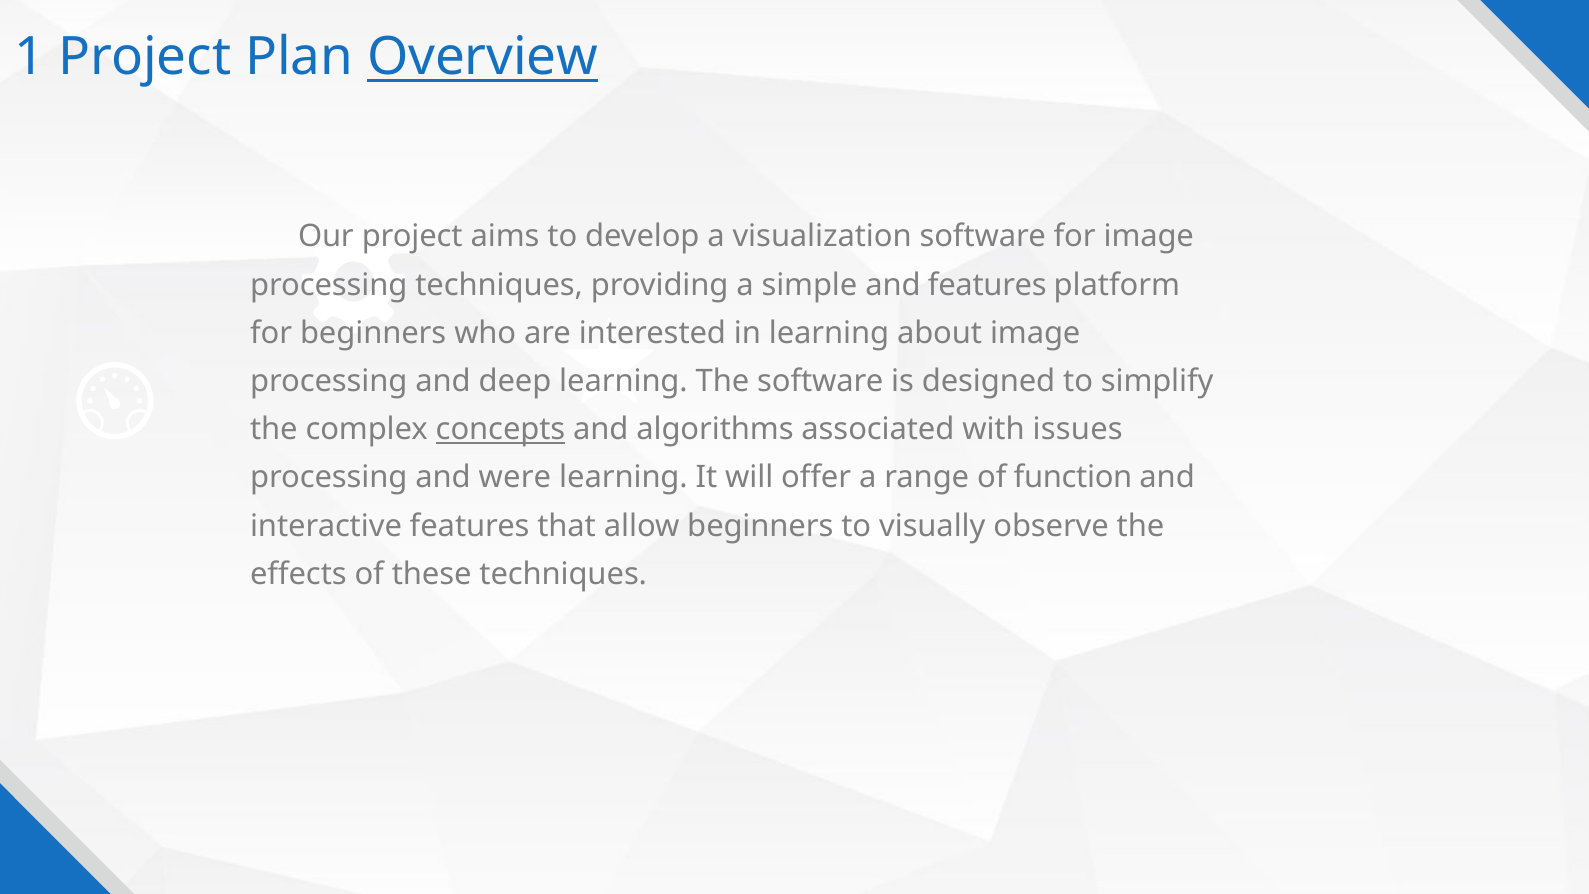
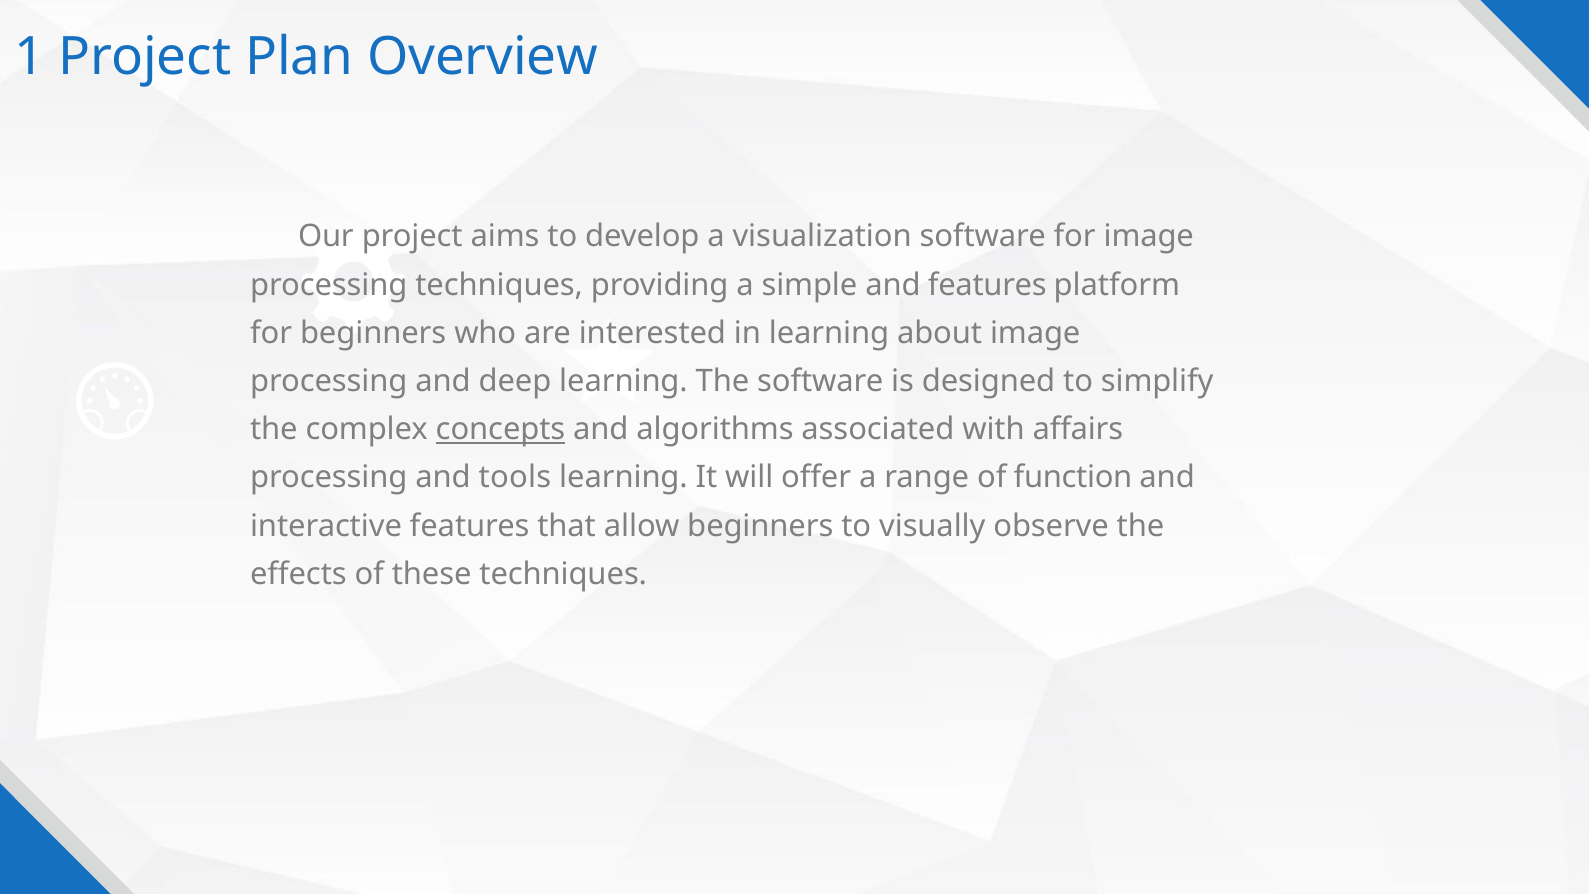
Overview underline: present -> none (483, 57)
issues: issues -> affairs (1078, 429)
were: were -> tools (515, 478)
